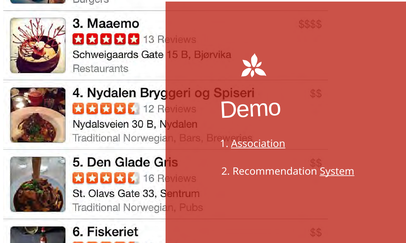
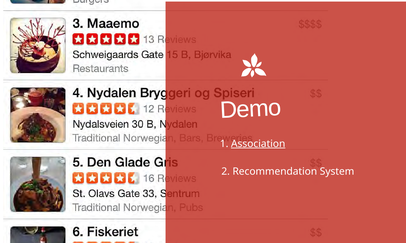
System underline: present -> none (337, 172)
